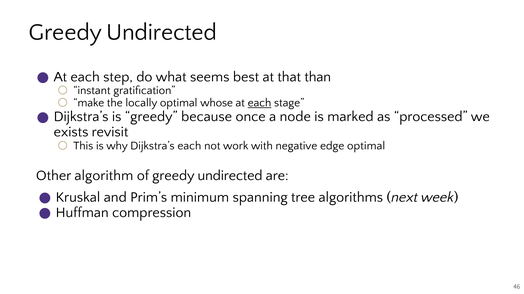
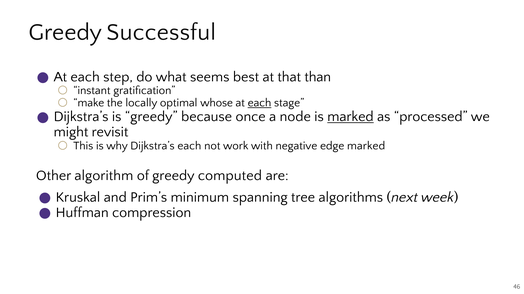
Undirected: Undirected -> Successful (161, 32)
marked underline: none -> present (350, 117)
exists: exists -> might (71, 132)
edge optimal: optimal -> marked (366, 146)
of greedy undirected: undirected -> computed (230, 176)
